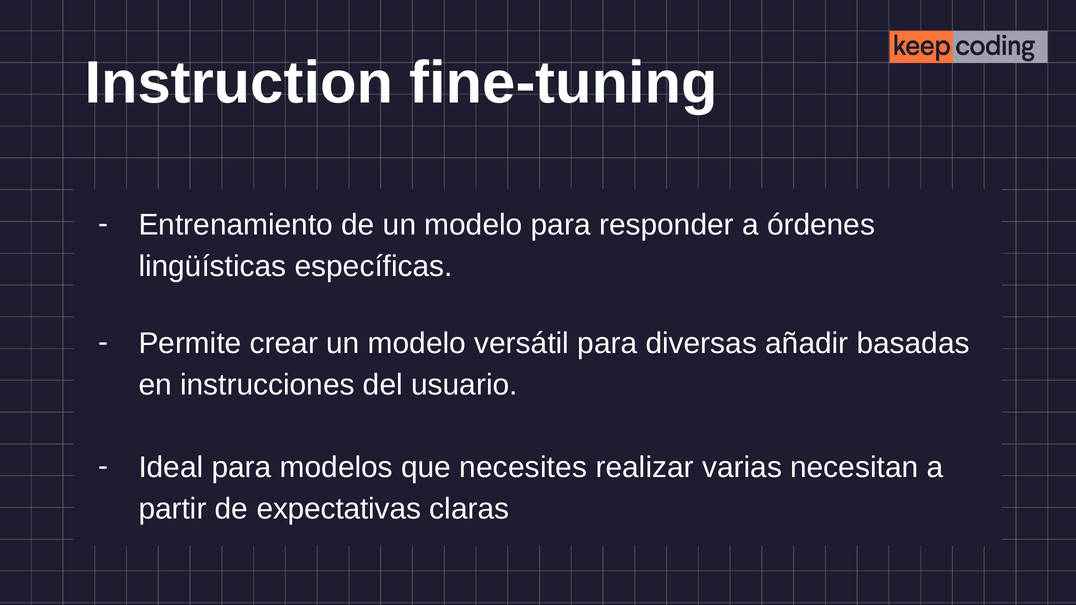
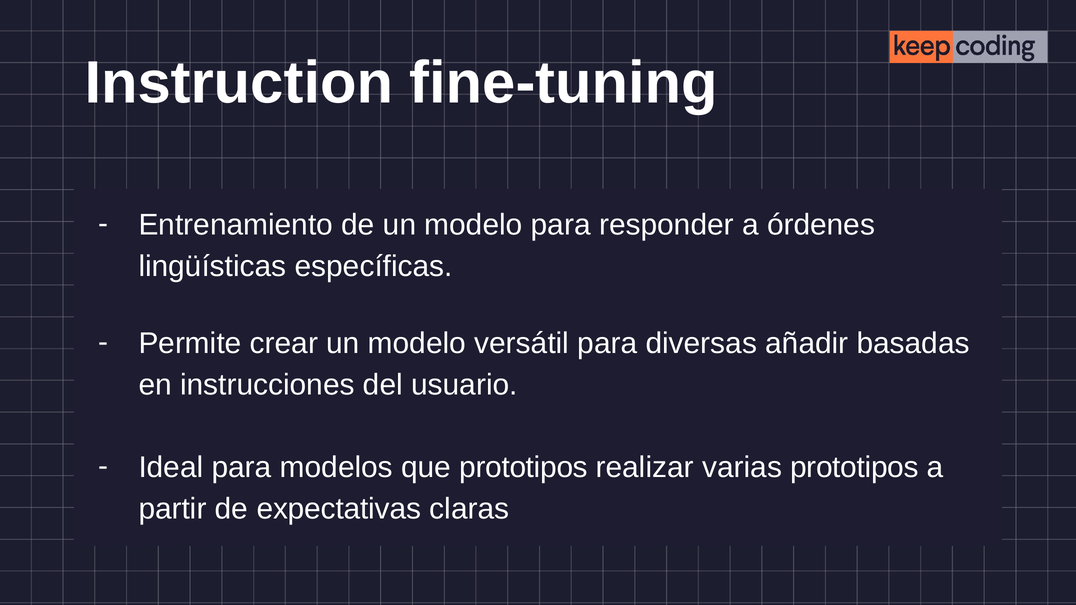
que necesites: necesites -> prototipos (524, 468)
varias necesitan: necesitan -> prototipos (854, 468)
